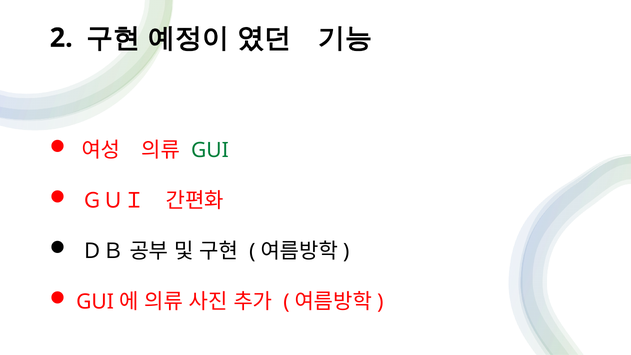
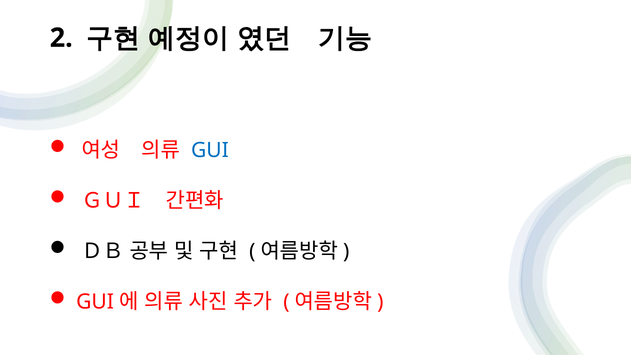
GUI colour: green -> blue (210, 150)
